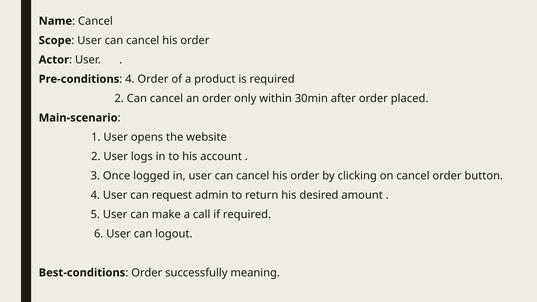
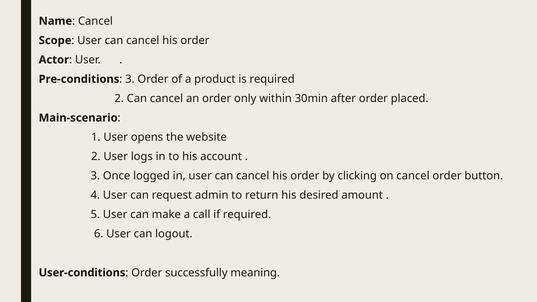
4: 4 -> 3 (130, 79)
Best-conditions: Best-conditions -> User-conditions (82, 273)
